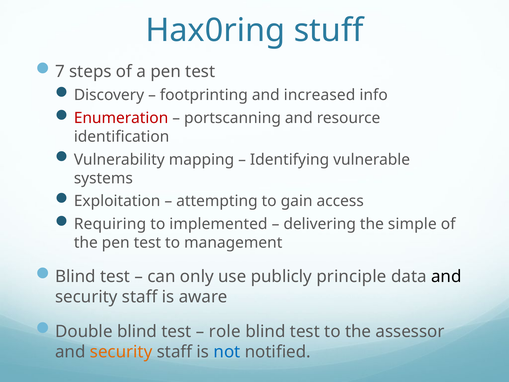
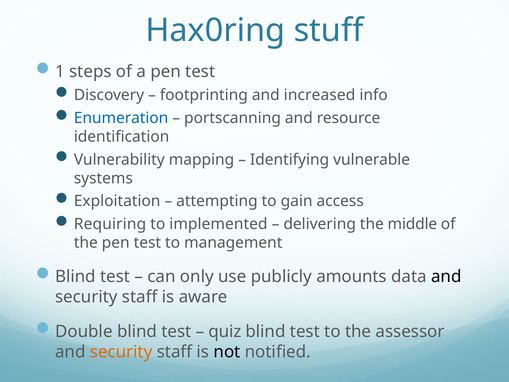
7: 7 -> 1 (60, 71)
Enumeration colour: red -> blue (121, 118)
simple: simple -> middle (412, 224)
principle: principle -> amounts (352, 276)
role: role -> quiz (225, 331)
not colour: blue -> black (227, 352)
